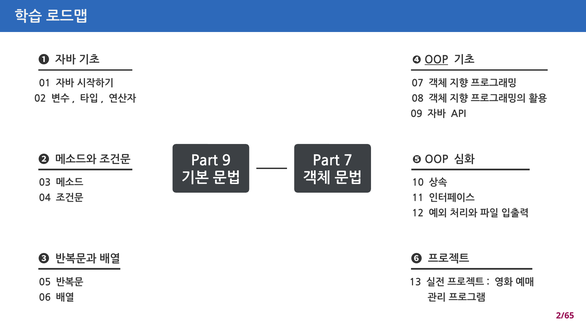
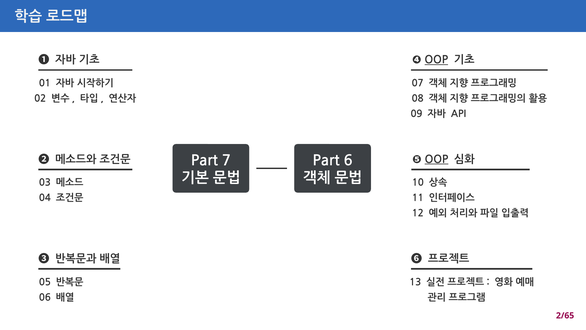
9: 9 -> 7 (226, 160)
7: 7 -> 6 (348, 160)
OOP underline: none -> present (437, 159)
